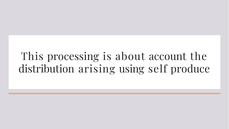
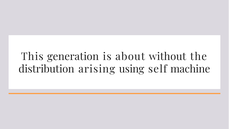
processing: processing -> generation (73, 56)
account: account -> without (168, 56)
produce: produce -> machine (190, 69)
